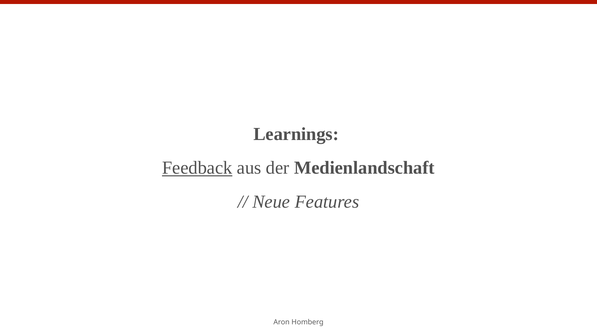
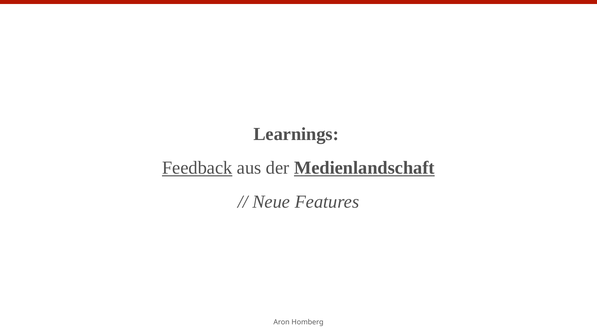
Medienlandschaft underline: none -> present (364, 168)
